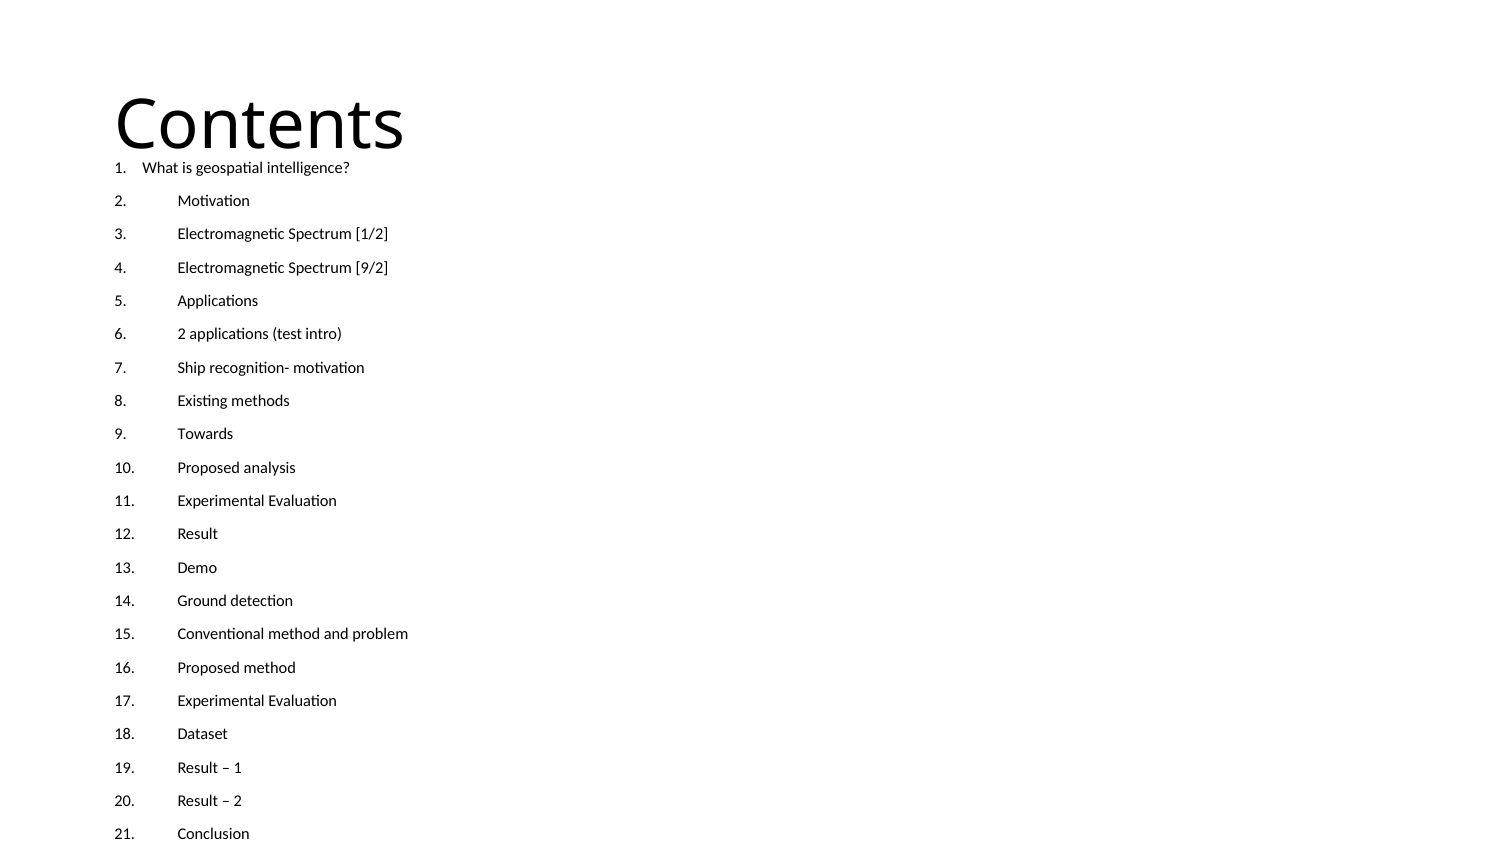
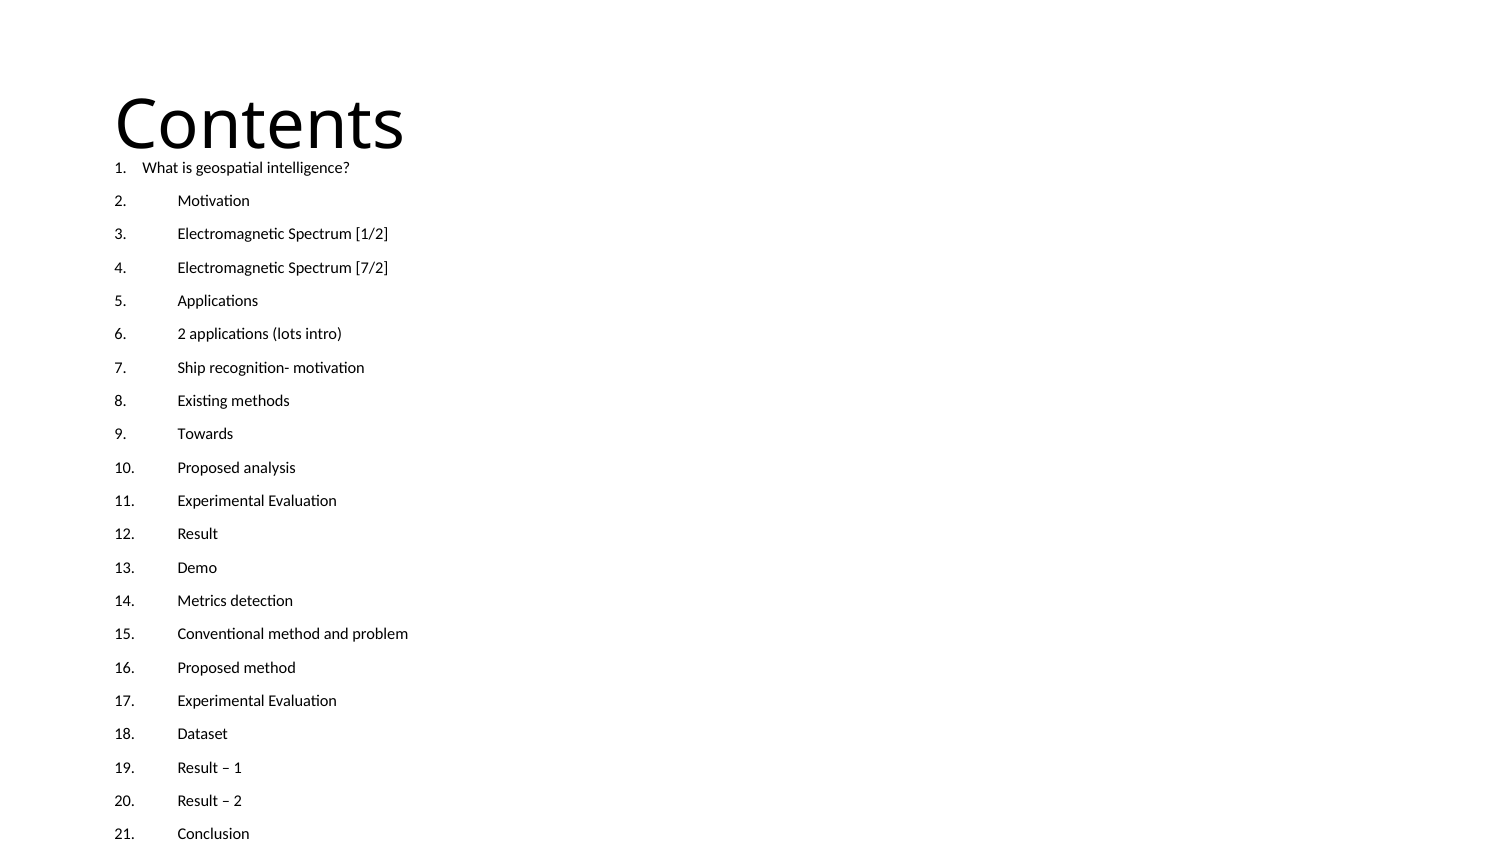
9/2: 9/2 -> 7/2 (372, 268)
test: test -> lots (287, 335)
Ground: Ground -> Metrics (202, 601)
